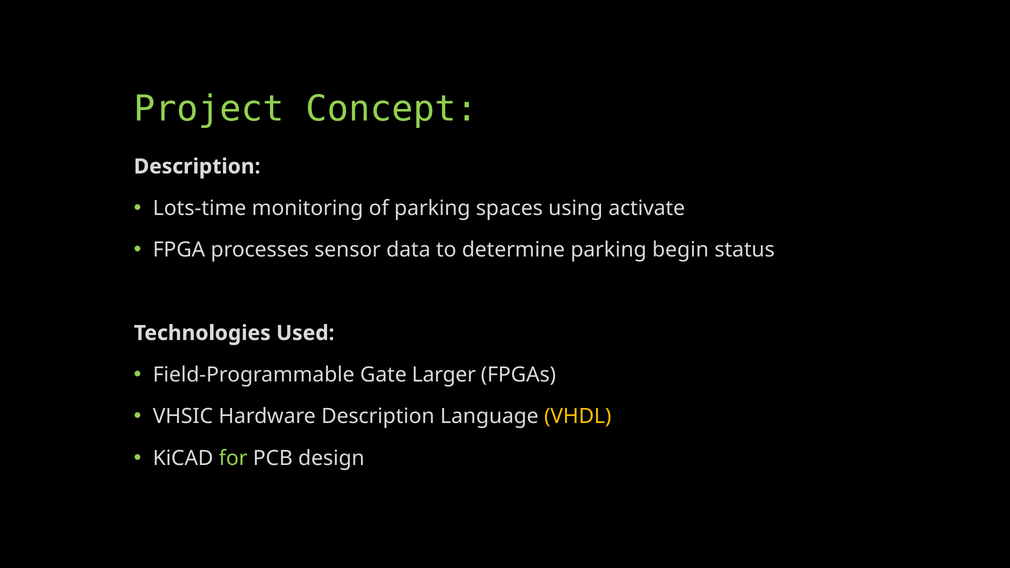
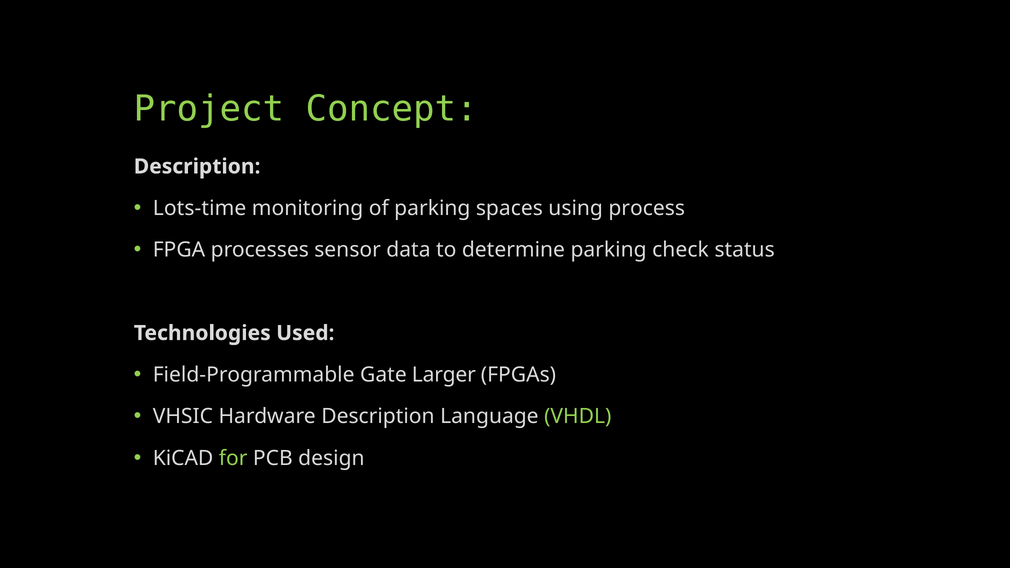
activate: activate -> process (647, 208)
begin: begin -> check (681, 250)
VHDL colour: yellow -> light green (578, 417)
